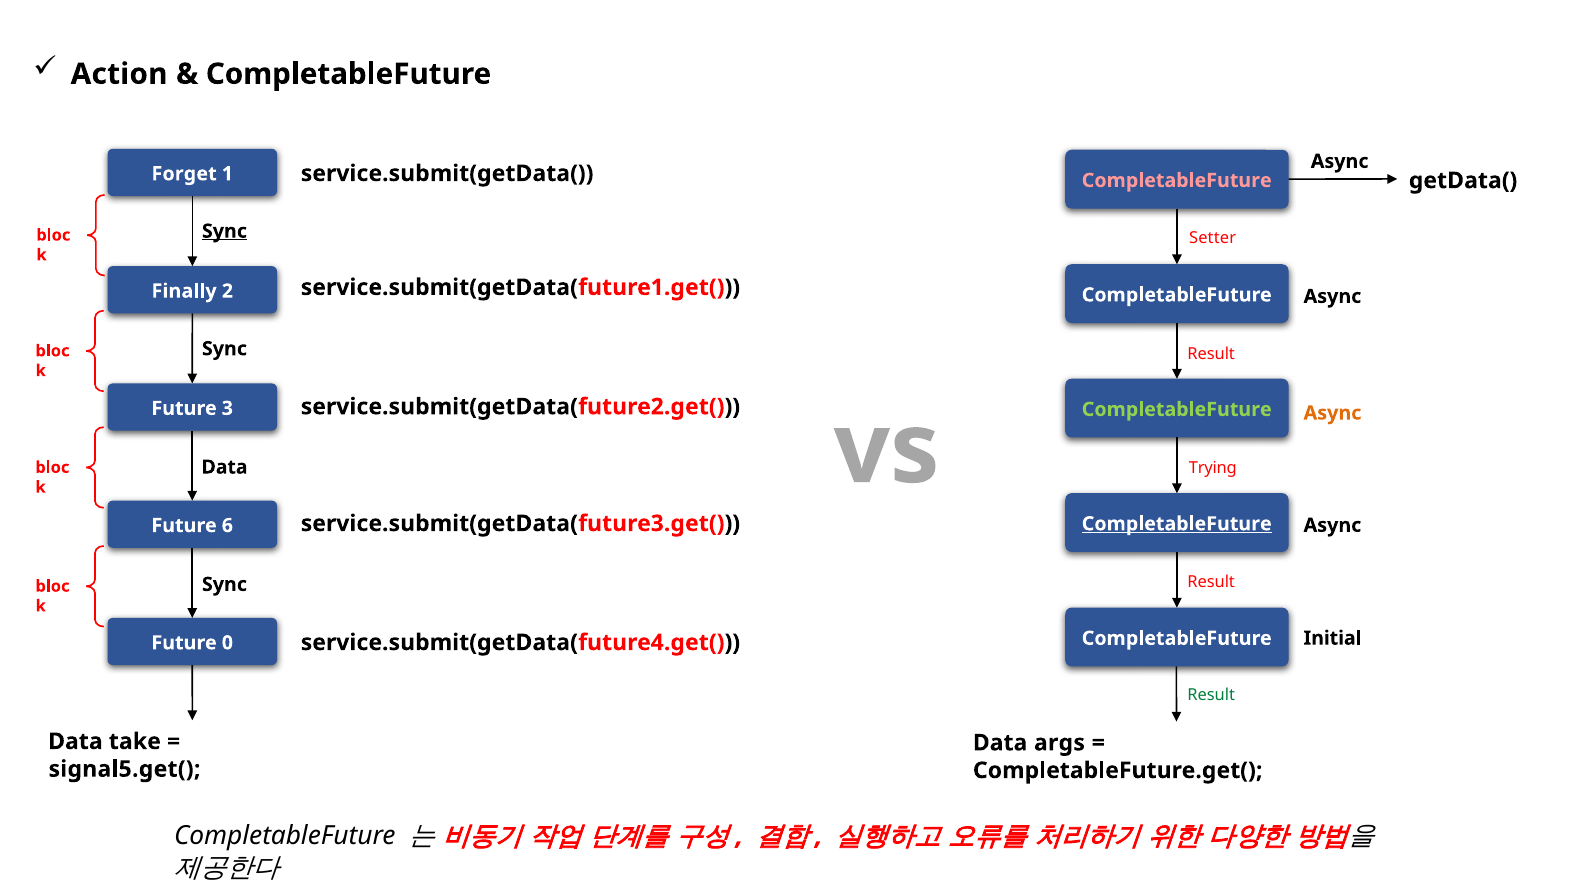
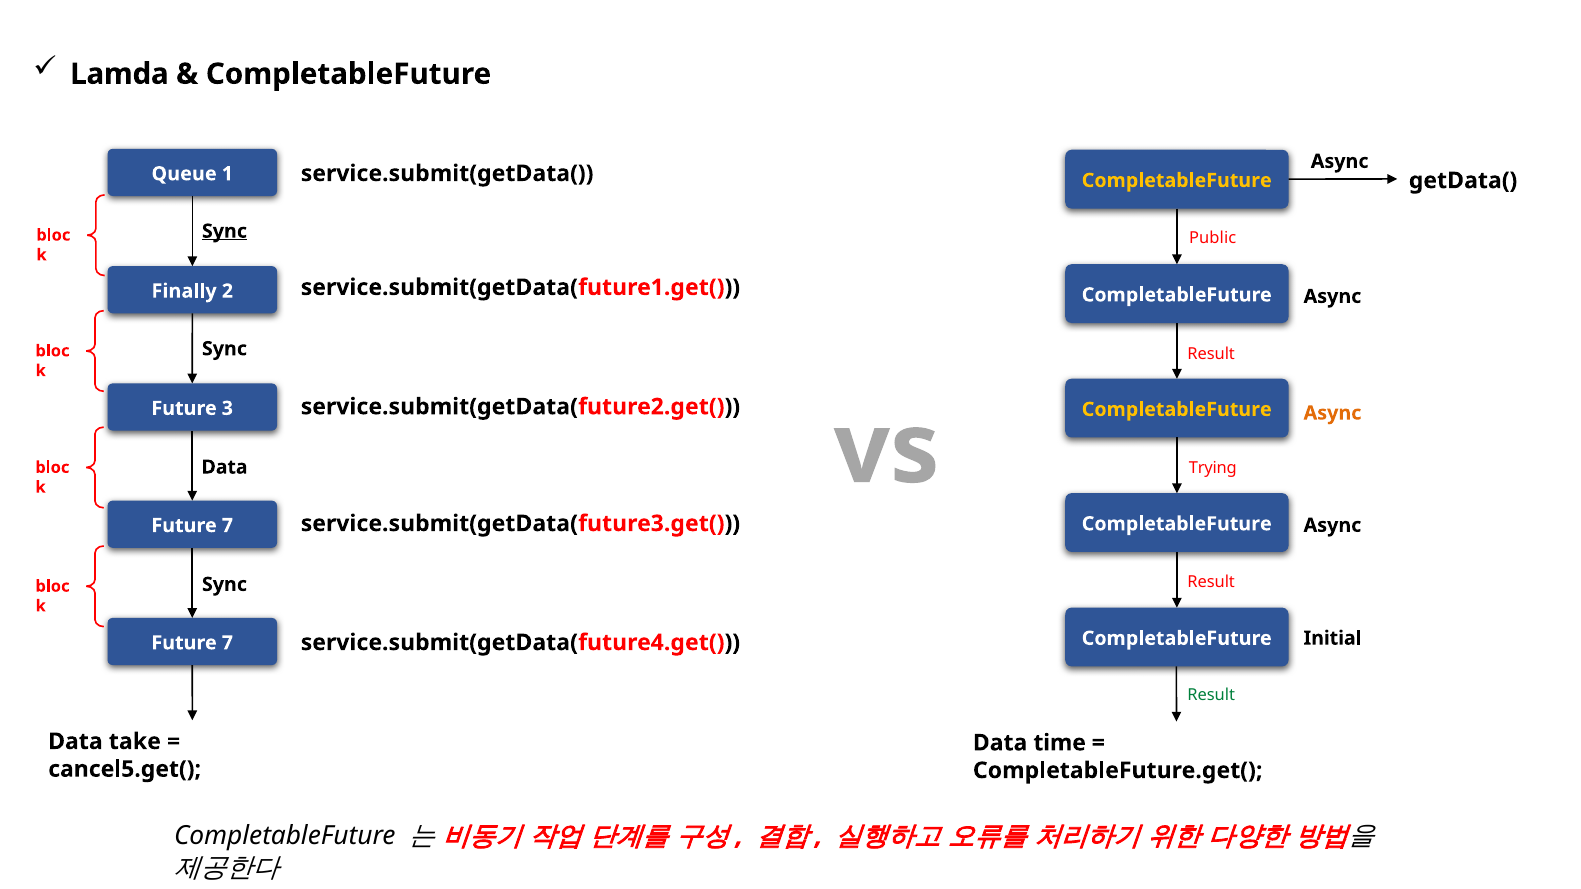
Action: Action -> Lamda (119, 74)
Forget: Forget -> Queue (184, 174)
CompletableFuture colour: pink -> yellow (1177, 181)
Setter: Setter -> Public (1213, 238)
CompletableFuture colour: light green -> yellow (1177, 410)
CompletableFuture underline: present -> none (1177, 524)
6: 6 -> 7 (227, 526)
0: 0 -> 7 (227, 643)
args: args -> time (1060, 743)
signal5.get(: signal5.get( -> cancel5.get( (125, 769)
